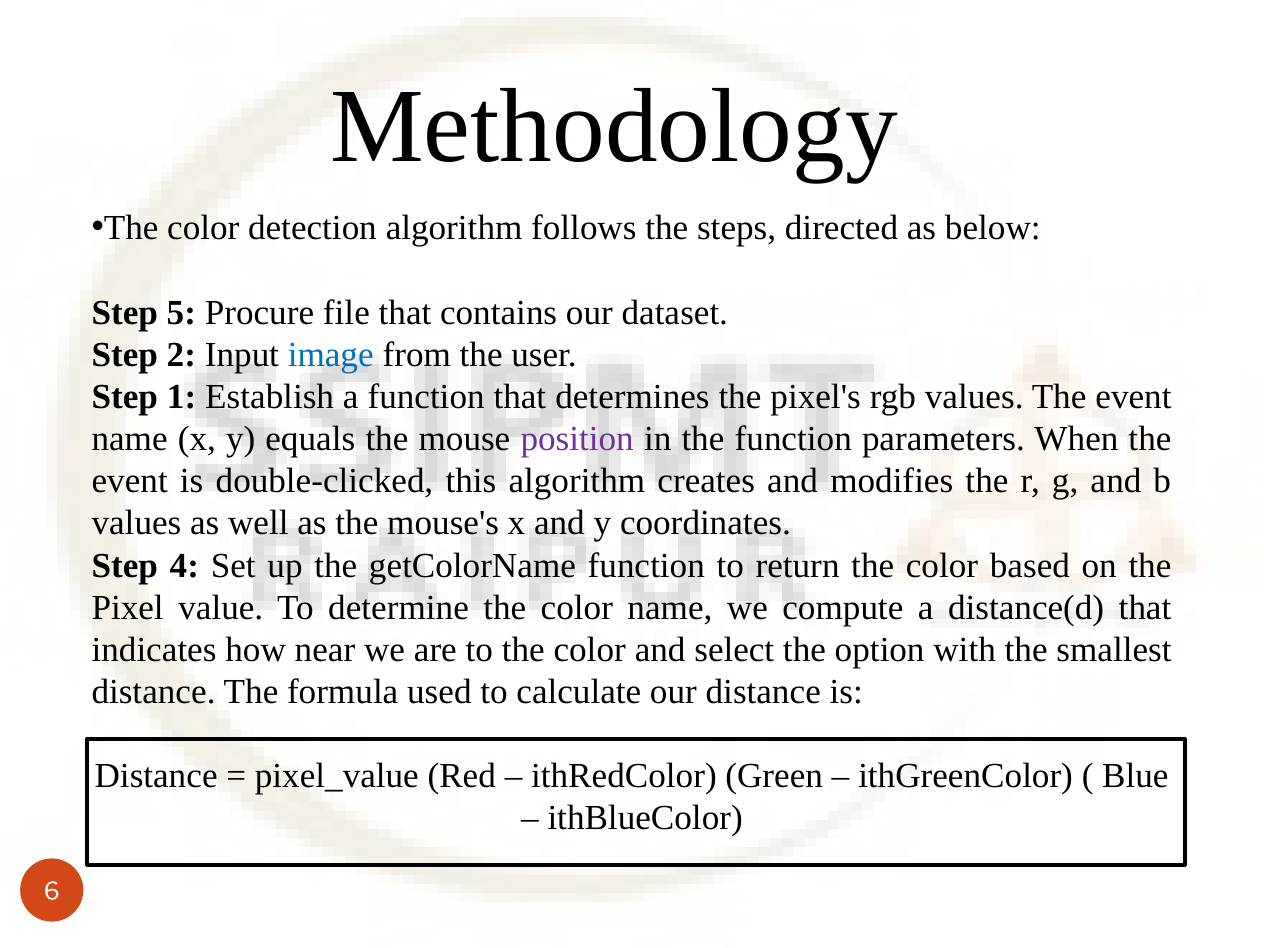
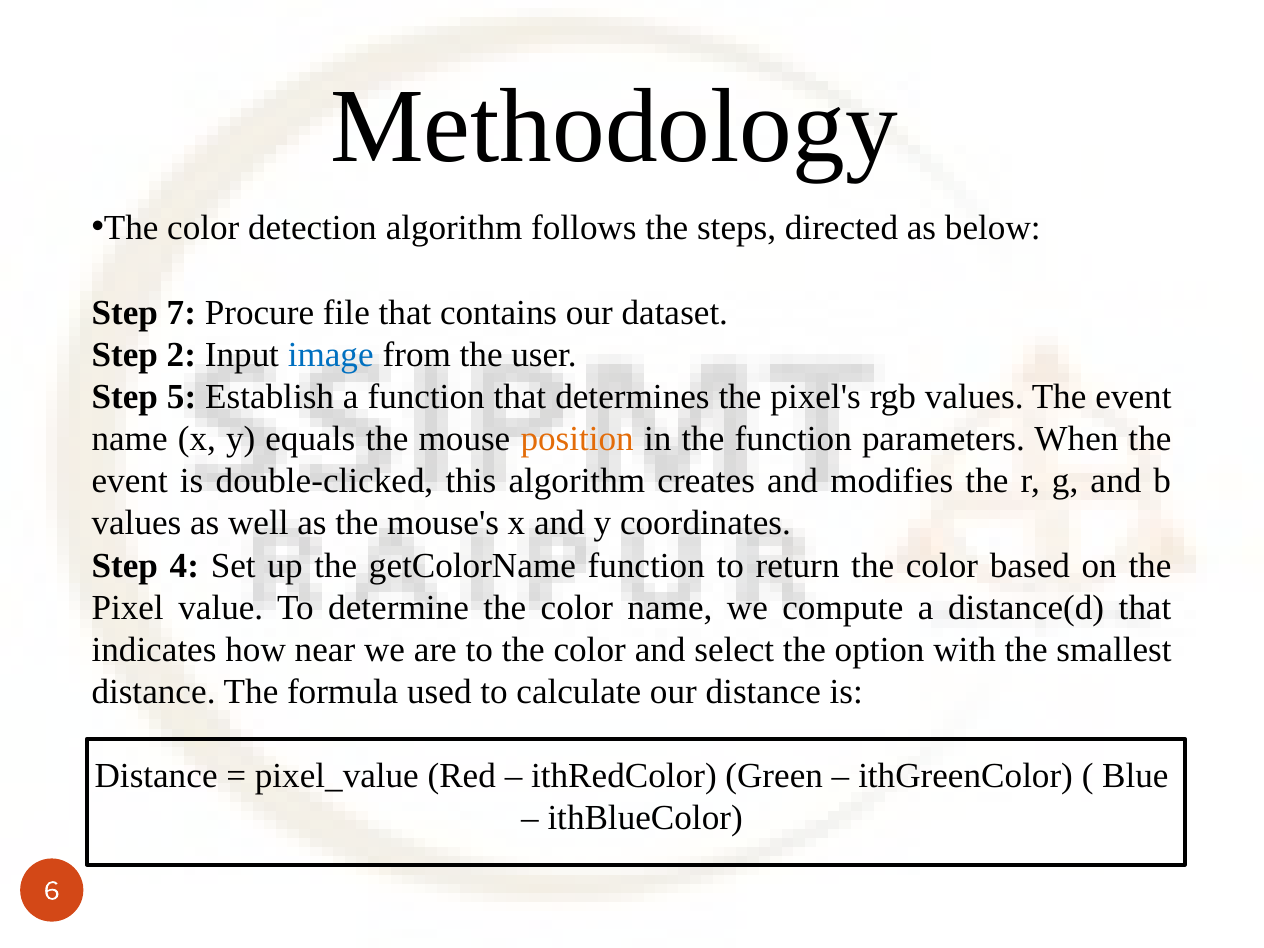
5: 5 -> 7 (181, 313)
1: 1 -> 5 (182, 397)
position colour: purple -> orange (577, 439)
